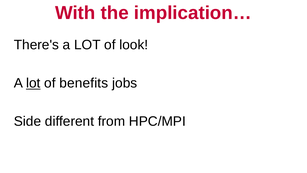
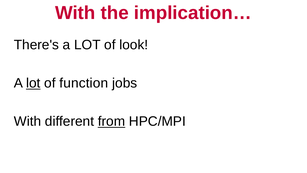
benefits: benefits -> function (84, 83)
Side: Side -> With (28, 121)
from underline: none -> present (111, 121)
